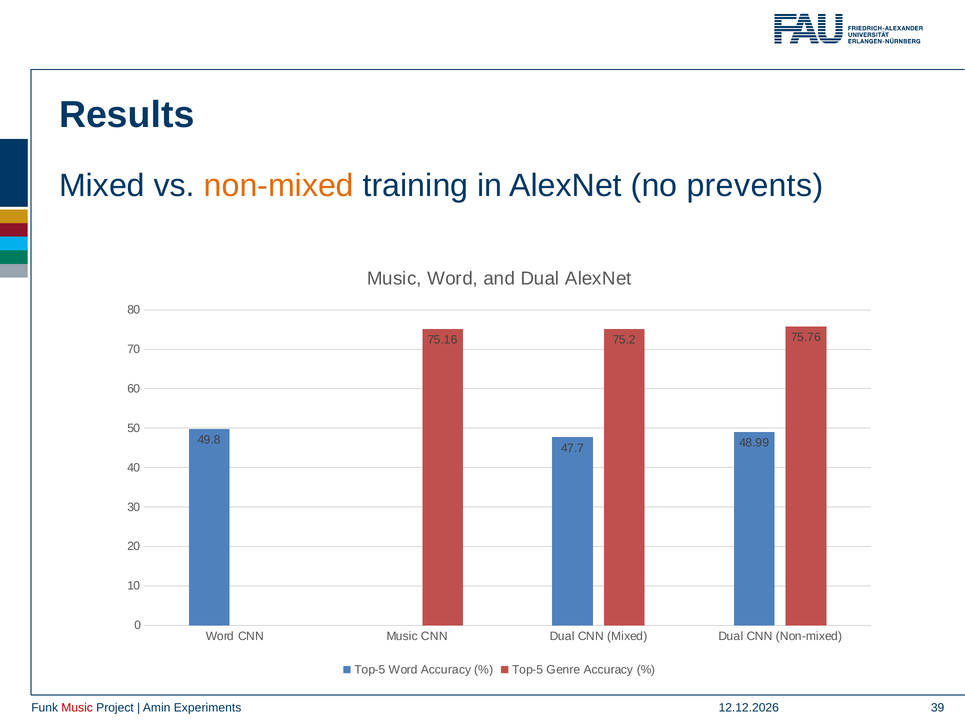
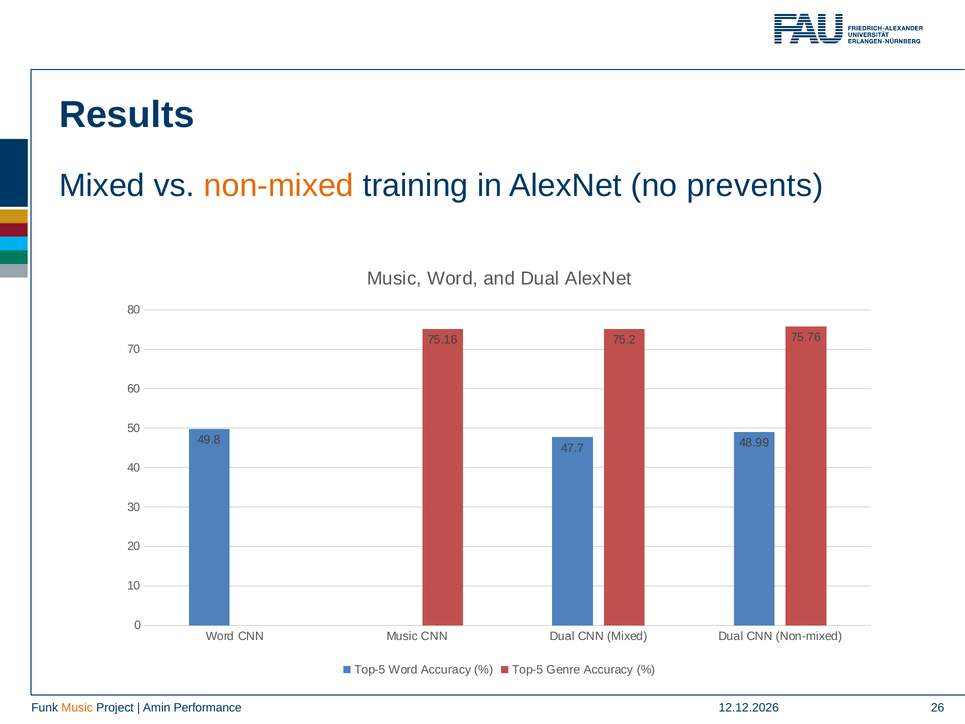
Music colour: red -> orange (77, 708)
Experiments: Experiments -> Performance (208, 708)
39: 39 -> 26 (938, 708)
